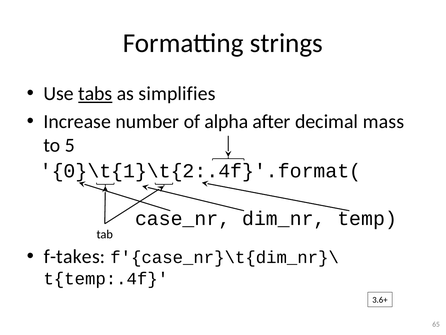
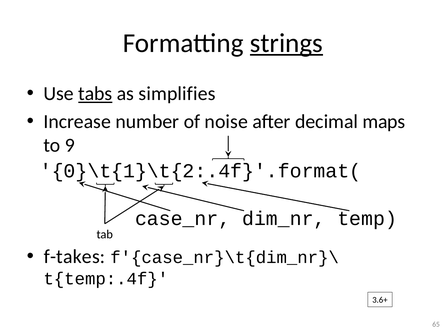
strings underline: none -> present (286, 43)
alpha: alpha -> noise (226, 121)
mass: mass -> maps (384, 121)
5: 5 -> 9 (70, 145)
